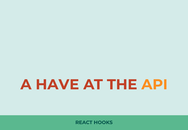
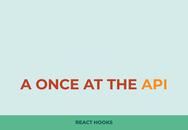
HAVE: HAVE -> ONCE (57, 85)
